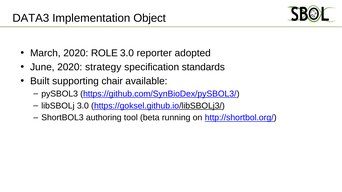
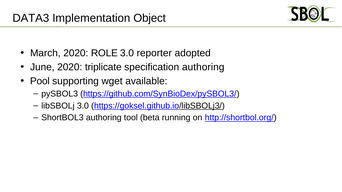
strategy: strategy -> triplicate (103, 67)
specification standards: standards -> authoring (203, 67)
Built: Built -> Pool (40, 81)
chair: chair -> wget (112, 81)
